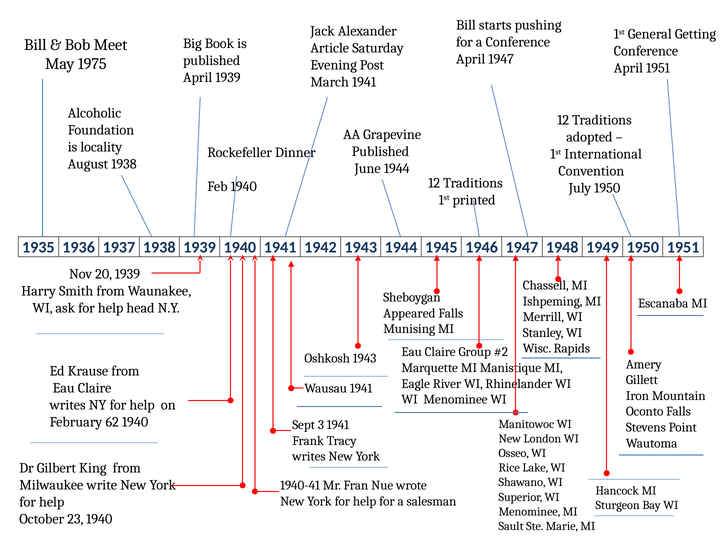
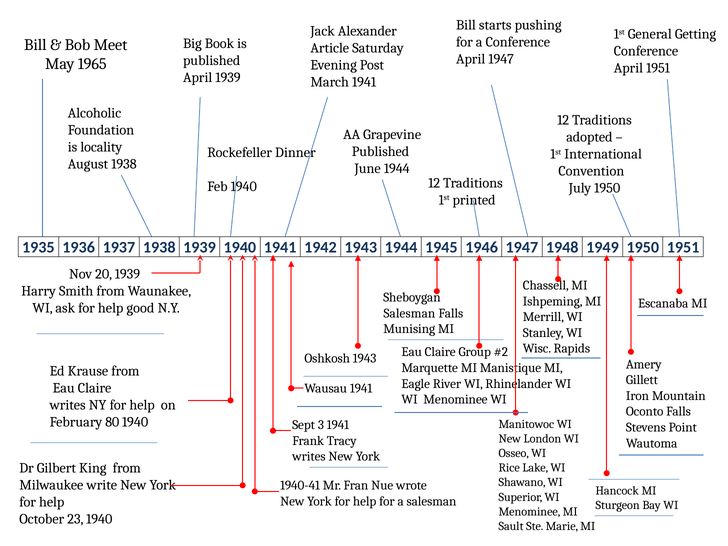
1975: 1975 -> 1965 (92, 64)
head: head -> good (140, 308)
Appeared: Appeared -> Salesman (409, 313)
62: 62 -> 80 (112, 422)
